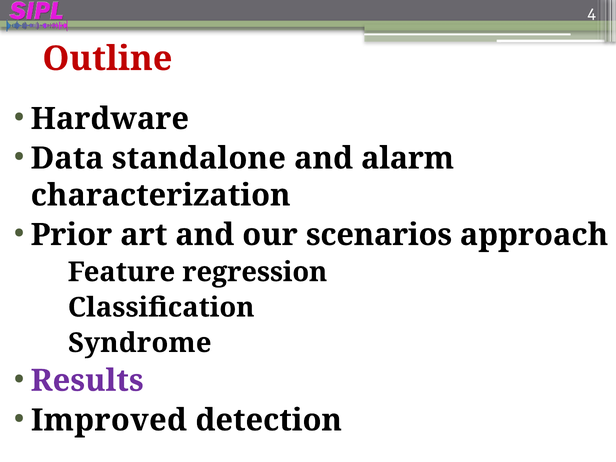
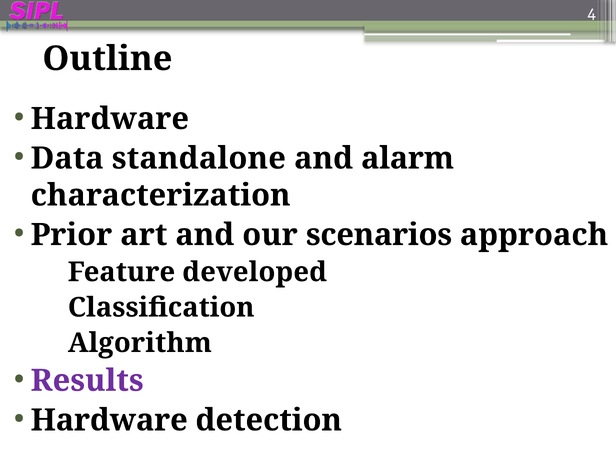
Outline colour: red -> black (107, 59)
regression: regression -> developed (255, 272)
Syndrome: Syndrome -> Algorithm (140, 343)
Improved: Improved -> Hardware (109, 420)
